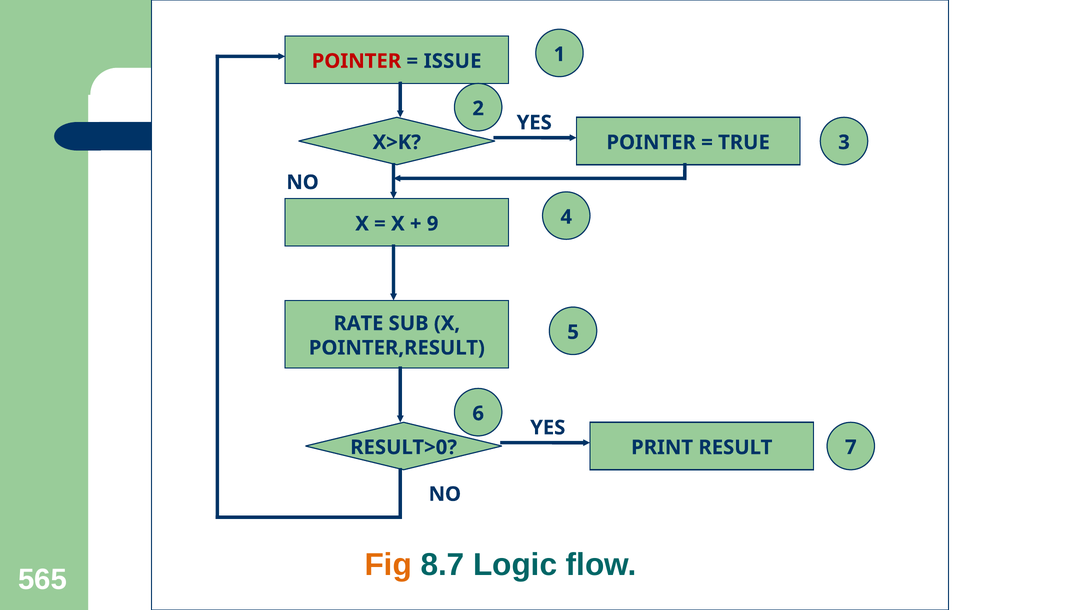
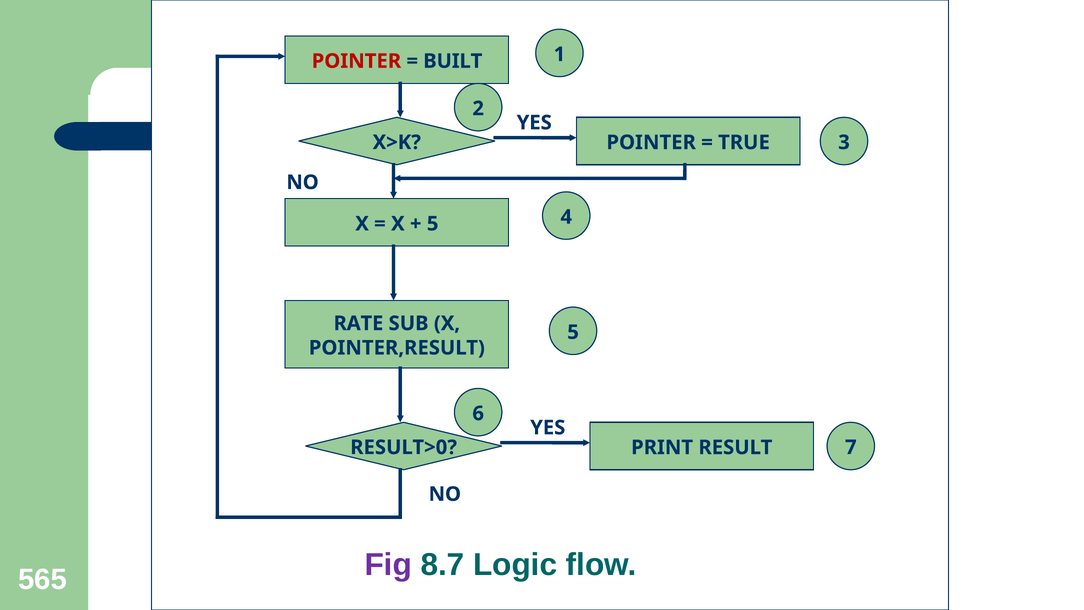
ISSUE: ISSUE -> BUILT (453, 61)
9: 9 -> 5 (433, 224)
Fig colour: orange -> purple (388, 565)
